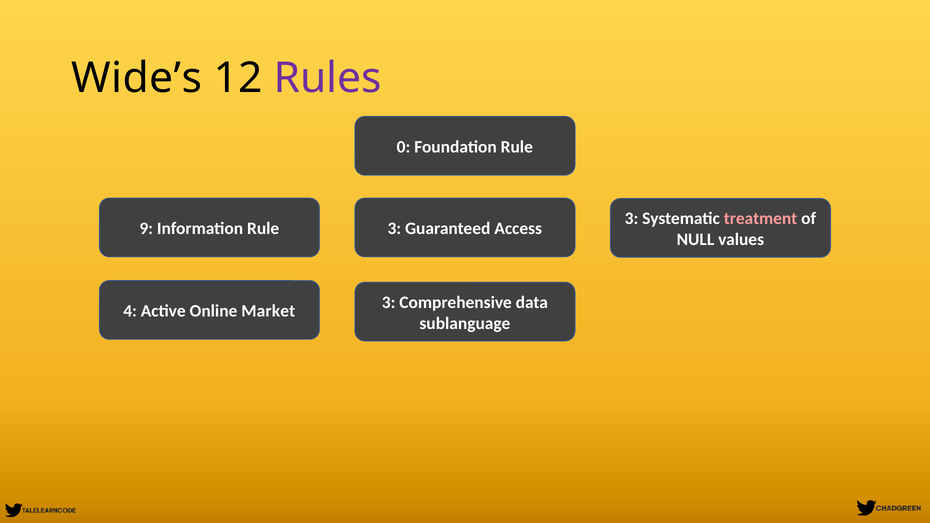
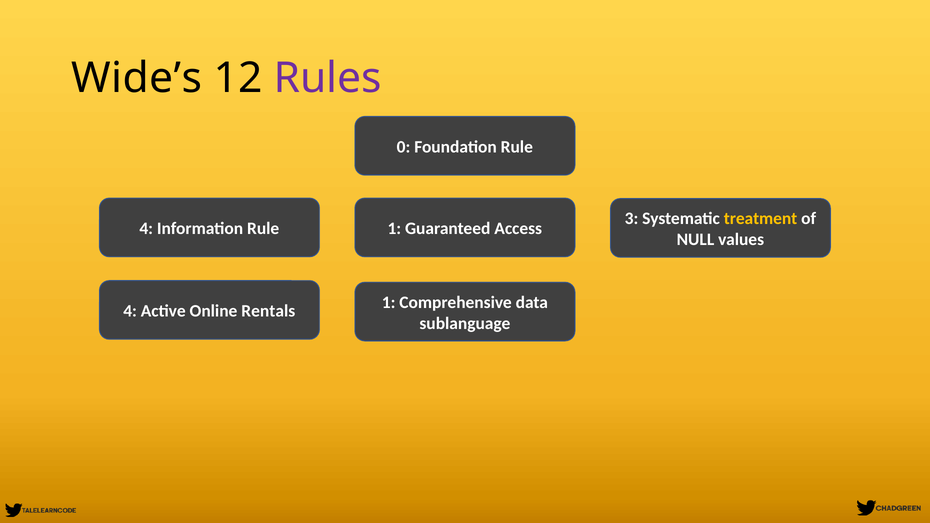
treatment colour: pink -> yellow (761, 219)
9: 9 -> 4 (146, 229)
Rule 3: 3 -> 1 (394, 229)
3: 3 -> 1 (389, 302)
Market: Market -> Rentals (268, 311)
